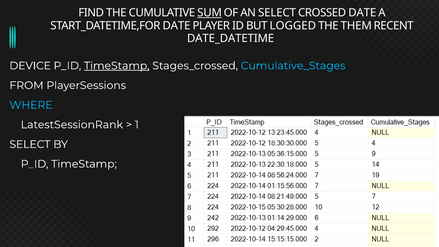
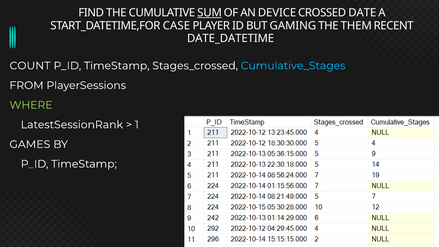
AN SELECT: SELECT -> DEVICE (277, 13)
START_DATETIME,FOR DATE: DATE -> CASE (176, 26)
LOGGED: LOGGED -> GAMING (293, 26)
DEVICE: DEVICE -> COUNT (30, 66)
TimeStamp underline: present -> none (117, 66)
WHERE colour: light blue -> light green (31, 105)
SELECT: SELECT -> GAMES (30, 144)
